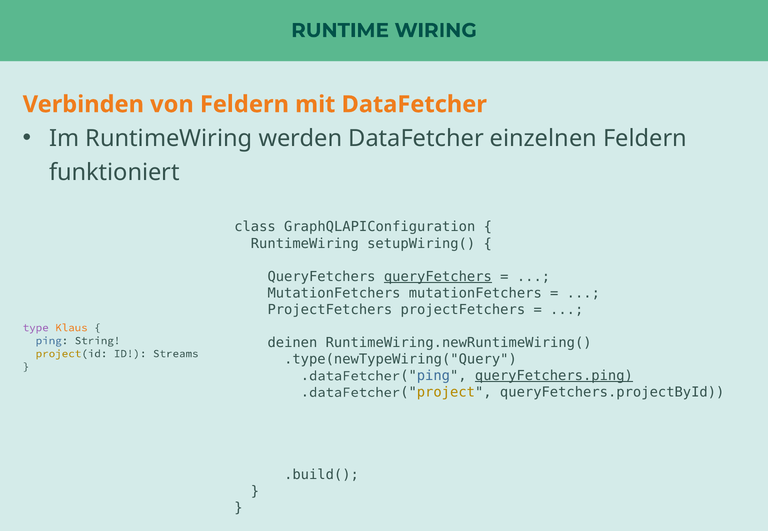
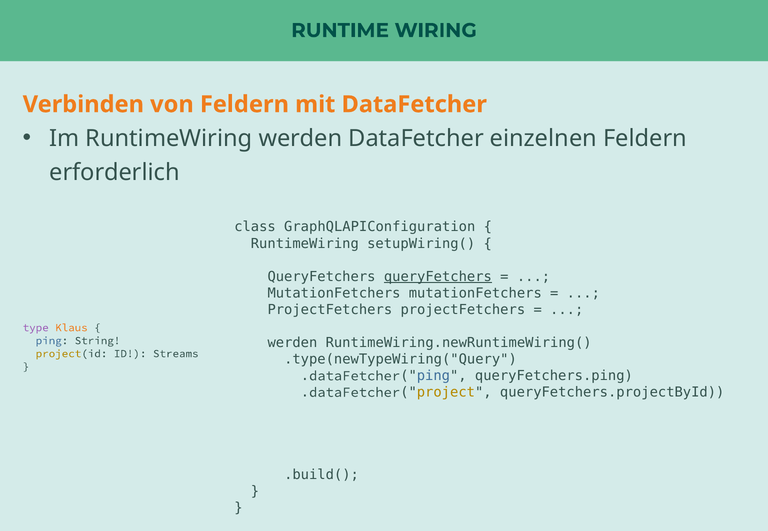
funktioniert: funktioniert -> erforderlich (114, 173)
deinen: deinen -> werden (292, 343)
queryFetchers.ping underline: present -> none (554, 376)
